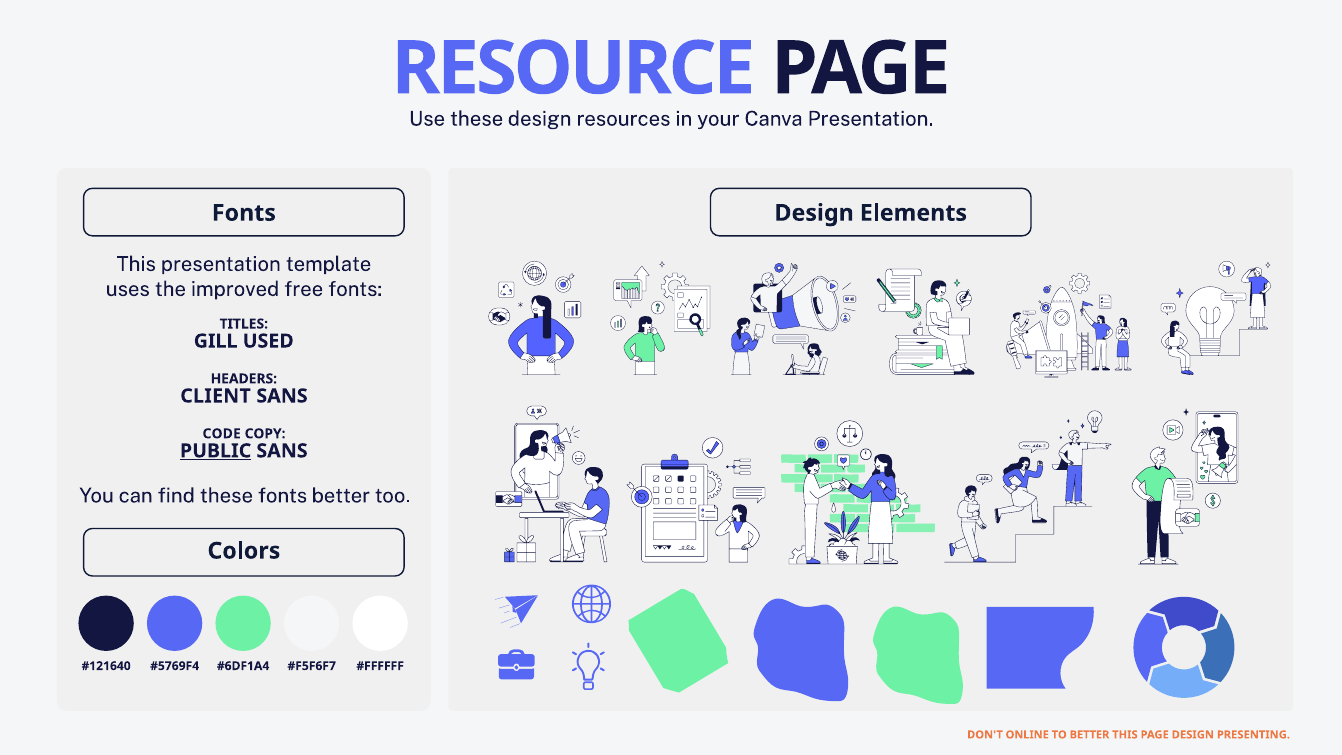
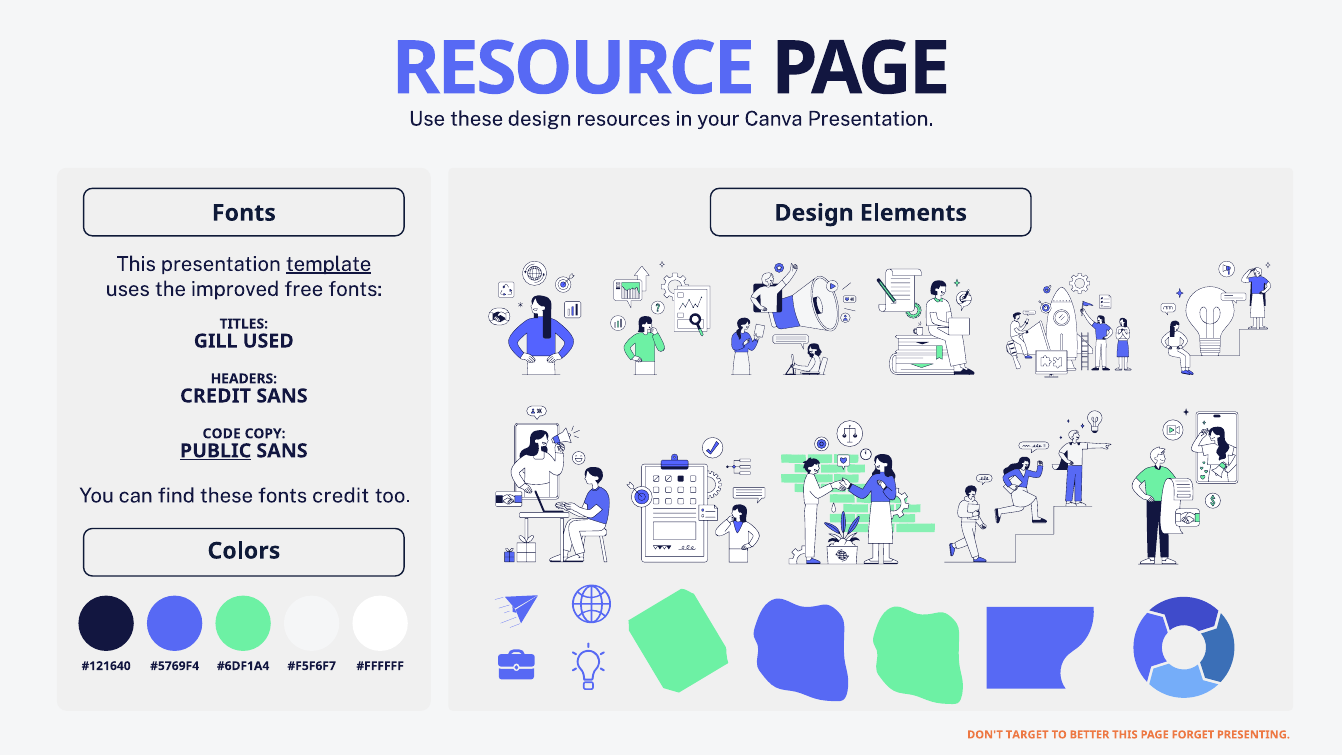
template underline: none -> present (329, 264)
CLIENT: CLIENT -> CREDIT (216, 396)
fonts better: better -> credit (341, 496)
ONLINE: ONLINE -> TARGET (1027, 735)
PAGE DESIGN: DESIGN -> FORGET (1193, 735)
